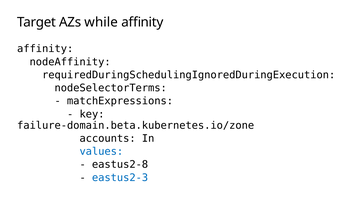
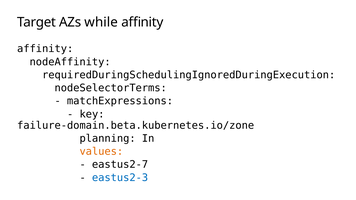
accounts: accounts -> planning (108, 139)
values colour: blue -> orange (101, 152)
eastus2-8: eastus2-8 -> eastus2-7 (120, 165)
